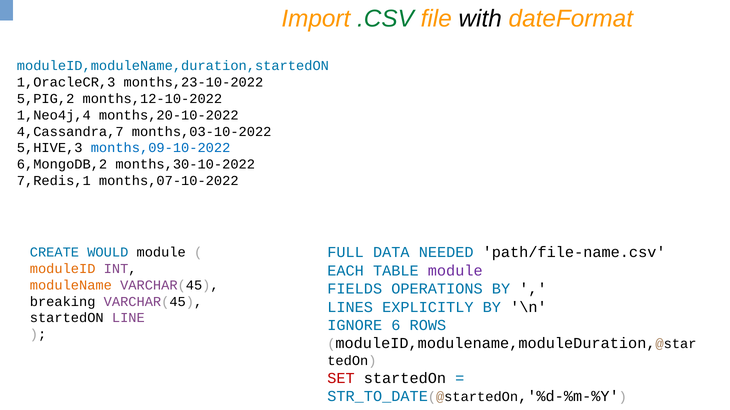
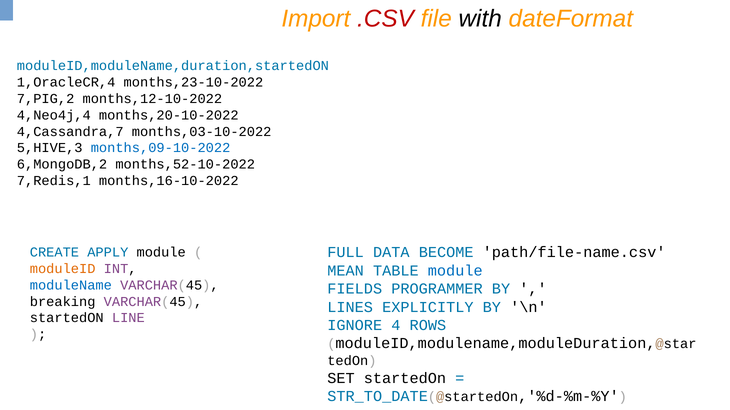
.CSV colour: green -> red (385, 19)
1,OracleCR,3: 1,OracleCR,3 -> 1,OracleCR,4 (66, 82)
5,PIG,2: 5,PIG,2 -> 7,PIG,2 (46, 99)
1,Neo4j,4: 1,Neo4j,4 -> 4,Neo4j,4 (54, 115)
months,30-10-2022: months,30-10-2022 -> months,52-10-2022 (185, 165)
months,07-10-2022: months,07-10-2022 -> months,16-10-2022 (169, 181)
NEEDED: NEEDED -> BECOME (446, 253)
WOULD: WOULD -> APPLY (108, 253)
EACH: EACH -> MEAN (346, 271)
module colour: purple -> blue (455, 271)
moduleName colour: orange -> blue (71, 286)
OPERATIONS: OPERATIONS -> PROGRAMMER (437, 289)
6: 6 -> 4 (396, 326)
SET colour: red -> black (341, 379)
